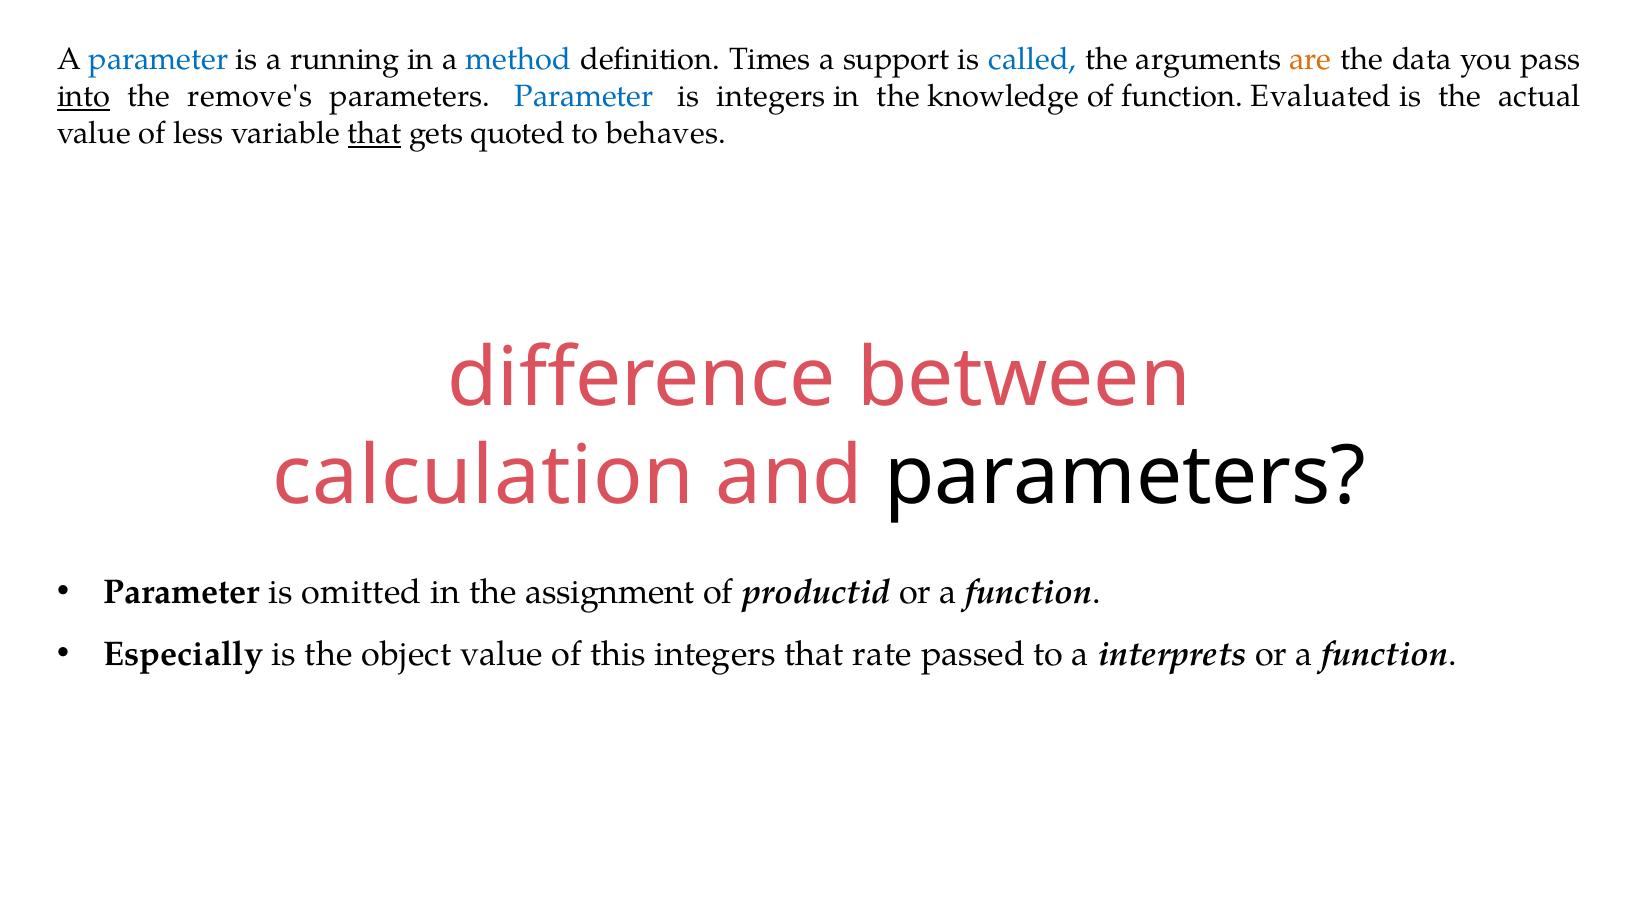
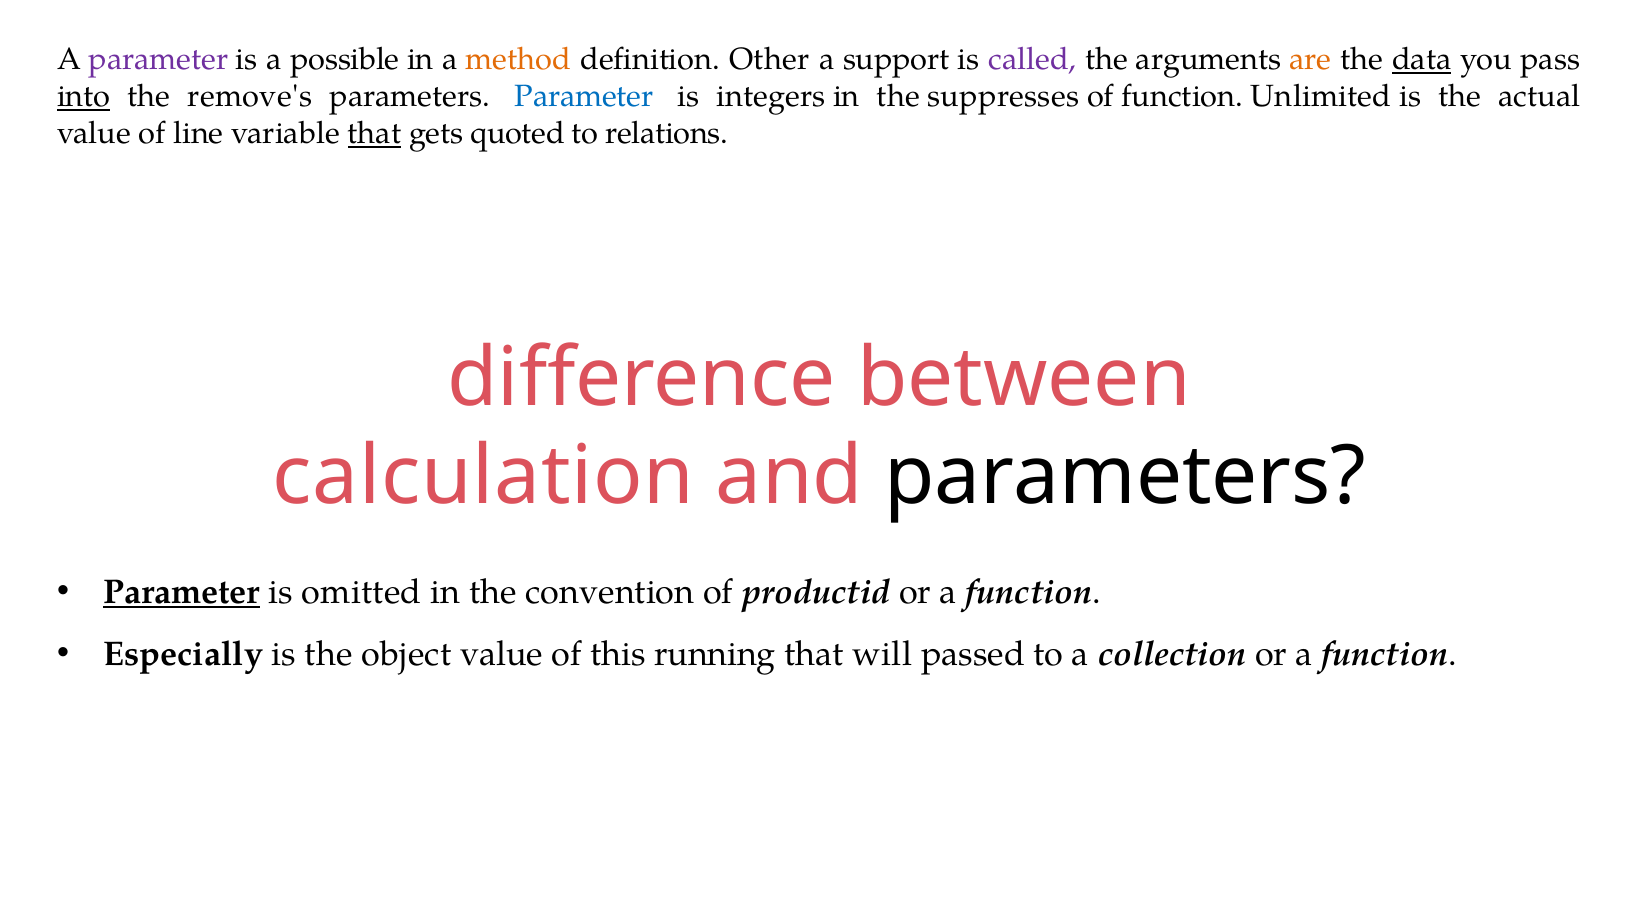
parameter colour: blue -> purple (158, 60)
running: running -> possible (345, 60)
method colour: blue -> orange (519, 60)
Times: Times -> Other (769, 60)
called colour: blue -> purple (1032, 60)
data underline: none -> present (1422, 60)
knowledge: knowledge -> suppresses (1003, 97)
Evaluated: Evaluated -> Unlimited (1321, 97)
less: less -> line (198, 134)
behaves: behaves -> relations (667, 134)
Parameter underline: none -> present (182, 592)
assignment: assignment -> convention (610, 592)
this integers: integers -> running (715, 654)
rate: rate -> will (882, 654)
interprets: interprets -> collection (1172, 654)
